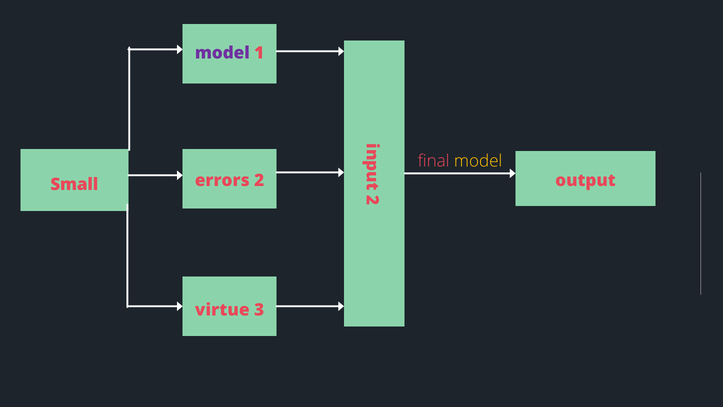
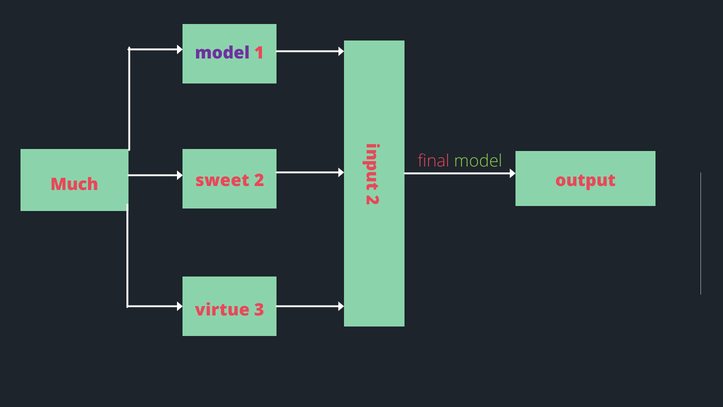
model colour: yellow -> light green (478, 161)
errors: errors -> sweet (222, 180)
Small: Small -> Much (74, 184)
